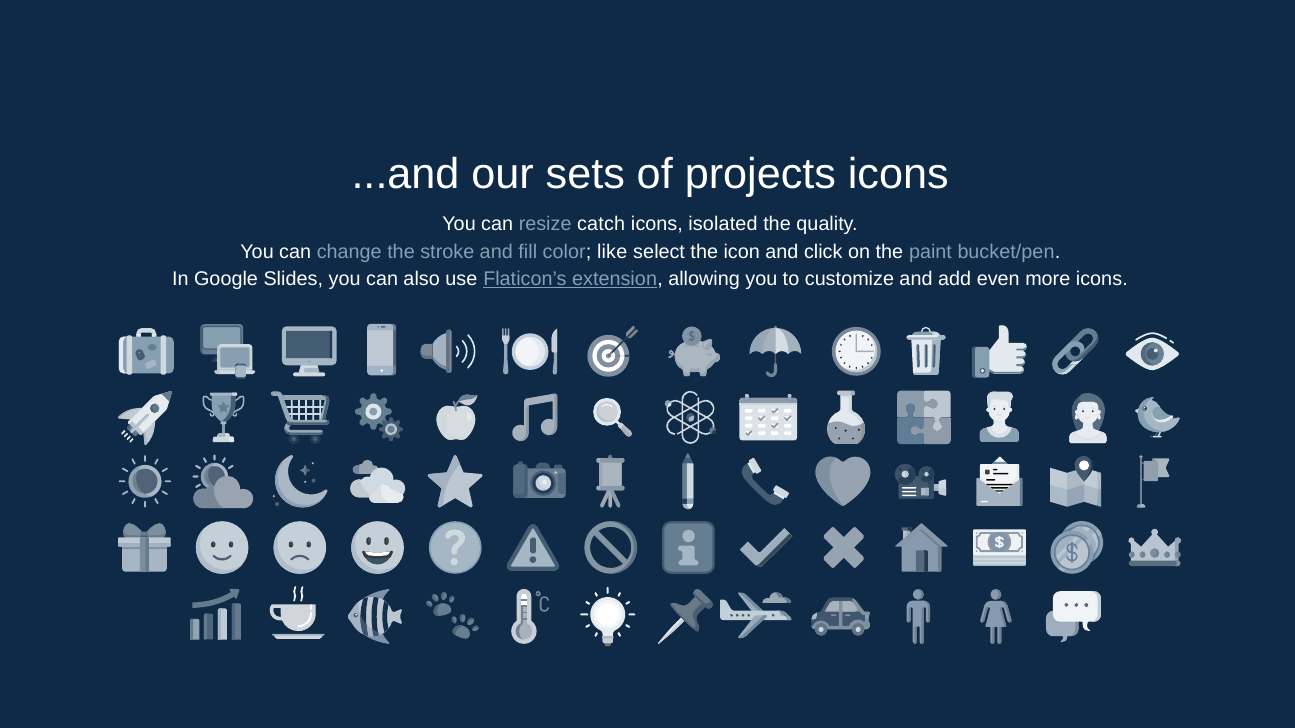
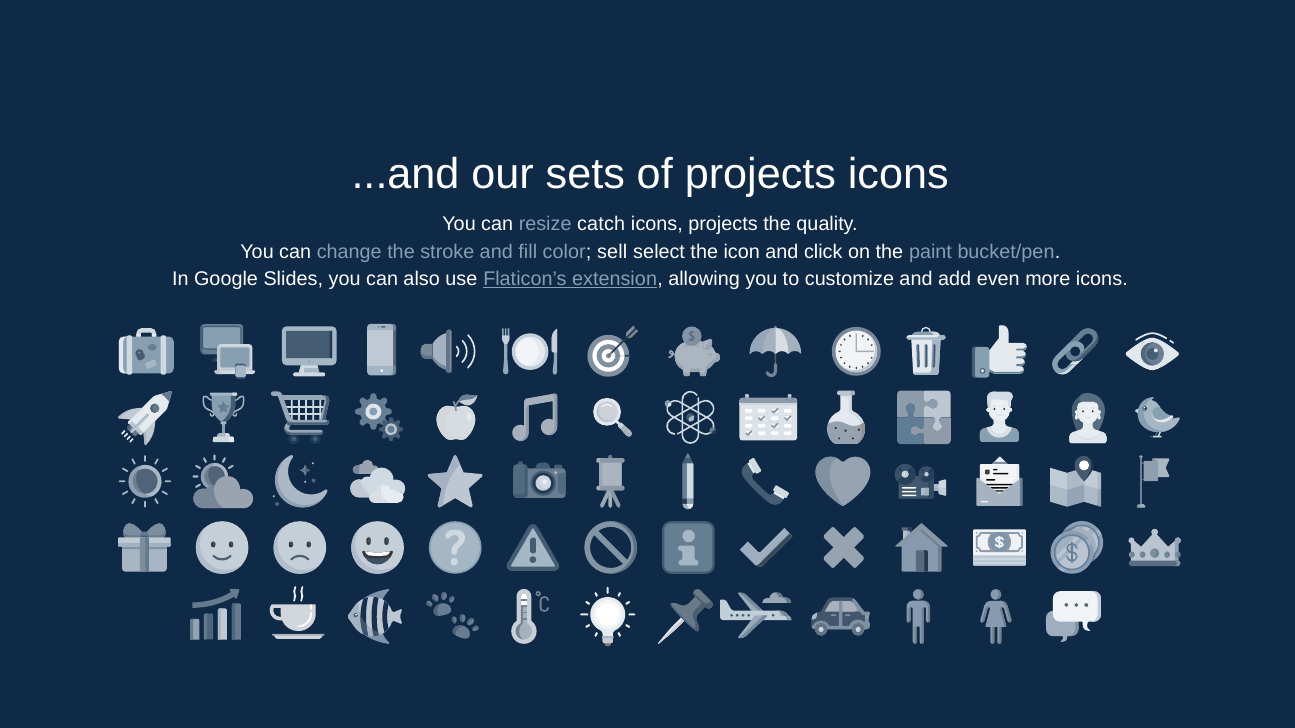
icons isolated: isolated -> projects (723, 224)
like: like -> sell (612, 252)
